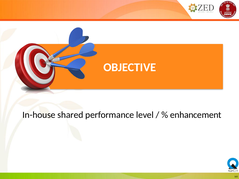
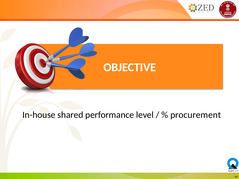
enhancement: enhancement -> procurement (196, 115)
